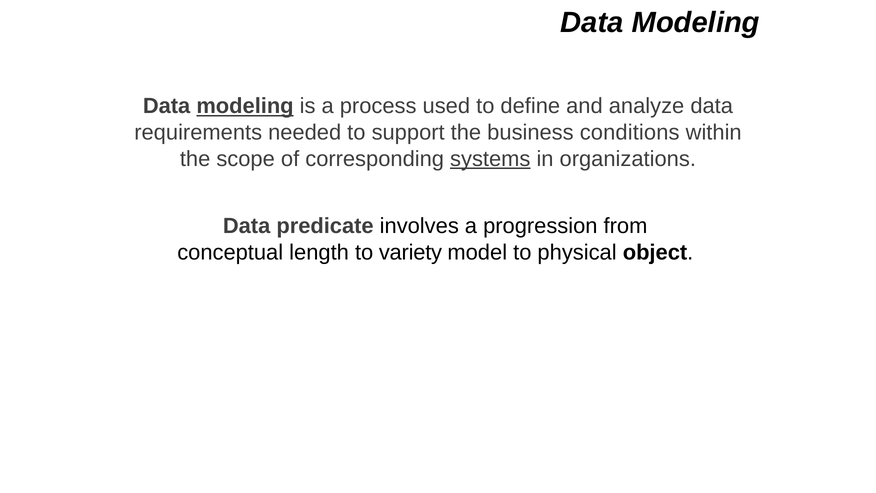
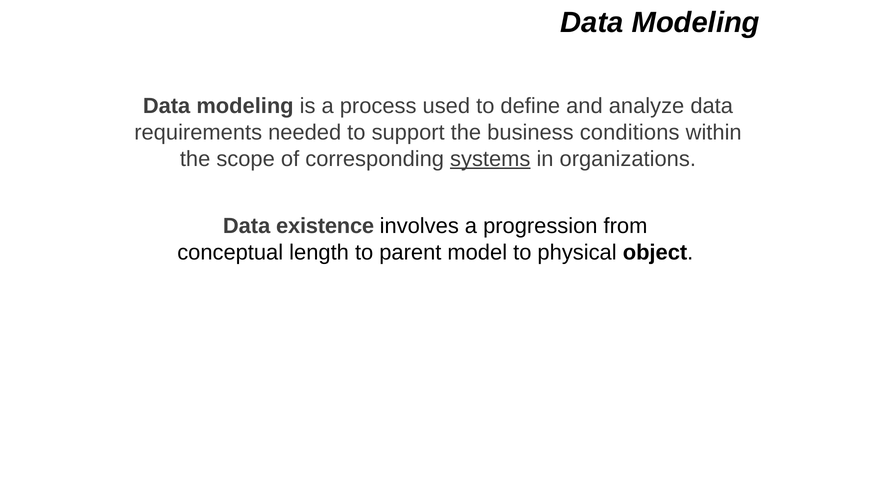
modeling underline: present -> none (245, 106)
predicate: predicate -> existence (325, 226)
variety: variety -> parent (410, 252)
